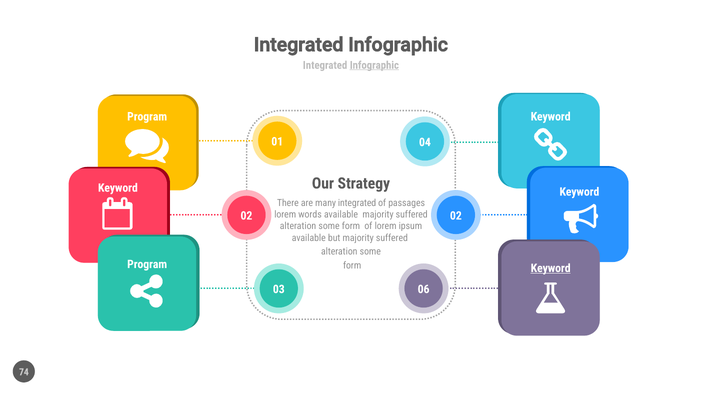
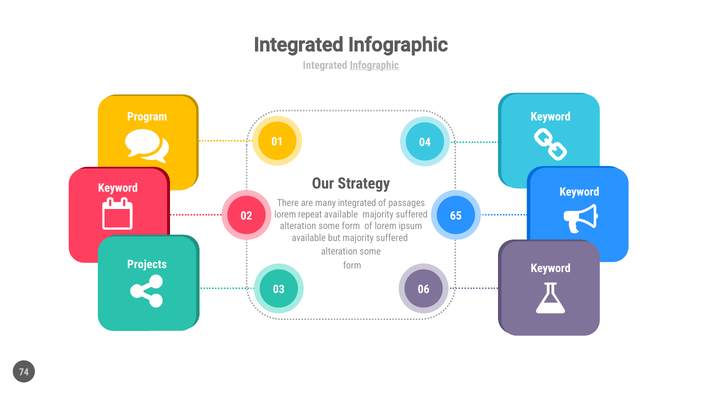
words: words -> repeat (310, 214)
02 02: 02 -> 65 (456, 216)
Program: Program -> Projects (147, 264)
Keyword underline: present -> none (551, 268)
